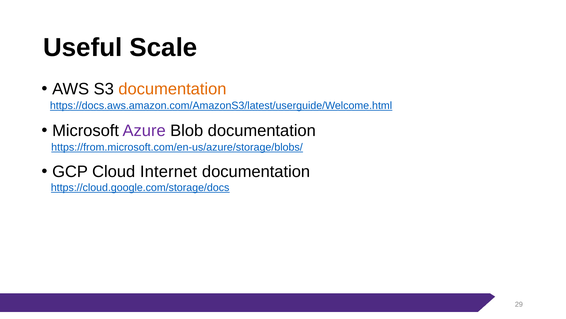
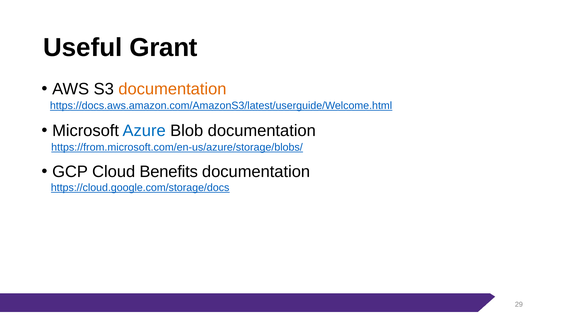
Scale: Scale -> Grant (164, 48)
Azure colour: purple -> blue (144, 130)
Internet: Internet -> Benefits (169, 171)
